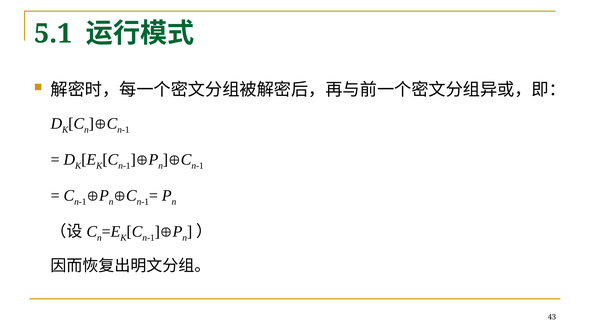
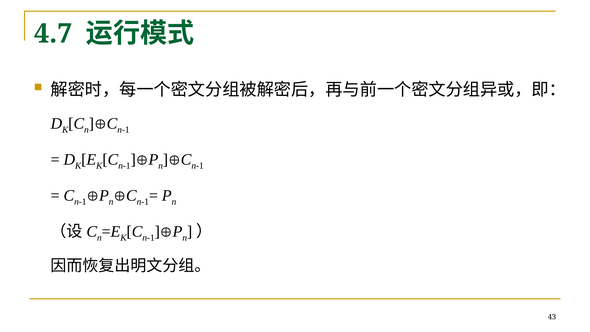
5.1: 5.1 -> 4.7 (53, 34)
